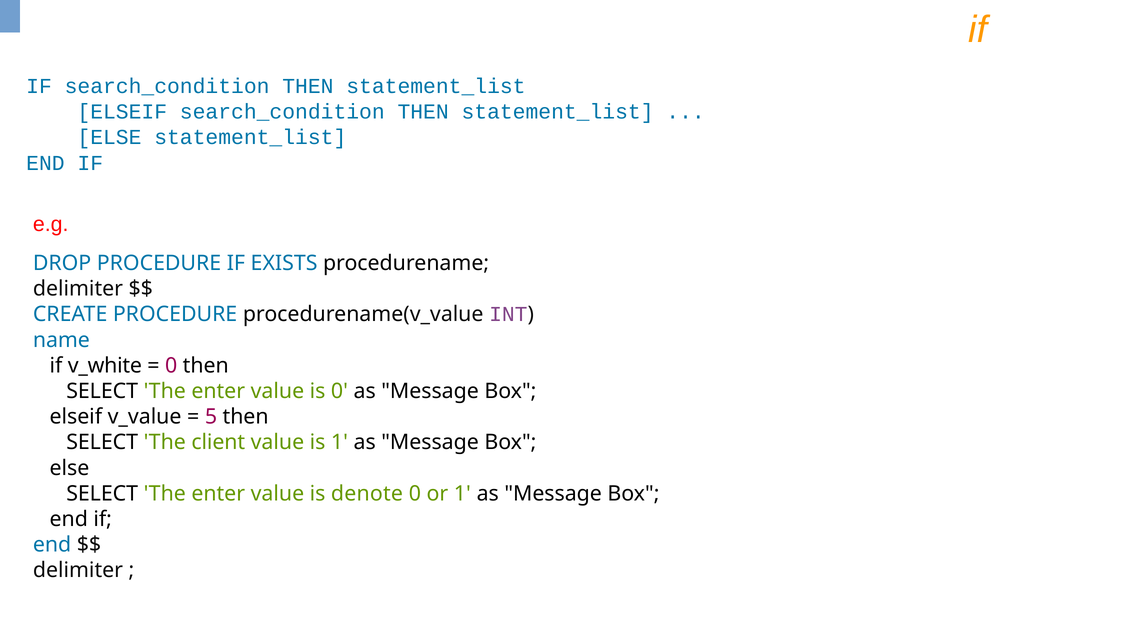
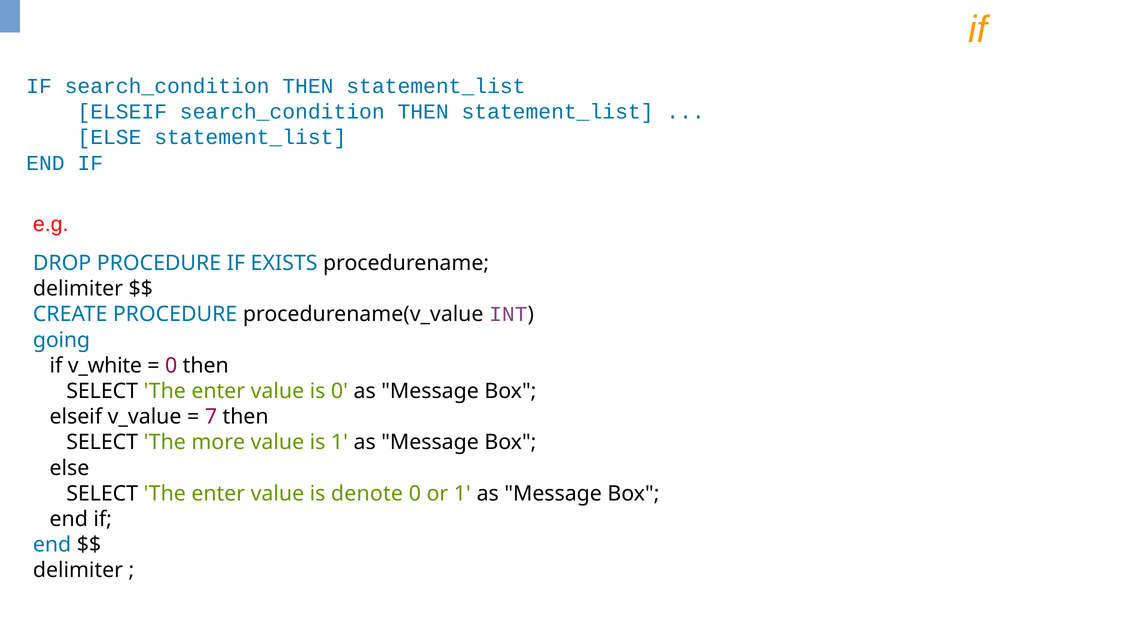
name: name -> going (61, 340)
5: 5 -> 7 (211, 417)
client: client -> more (218, 443)
